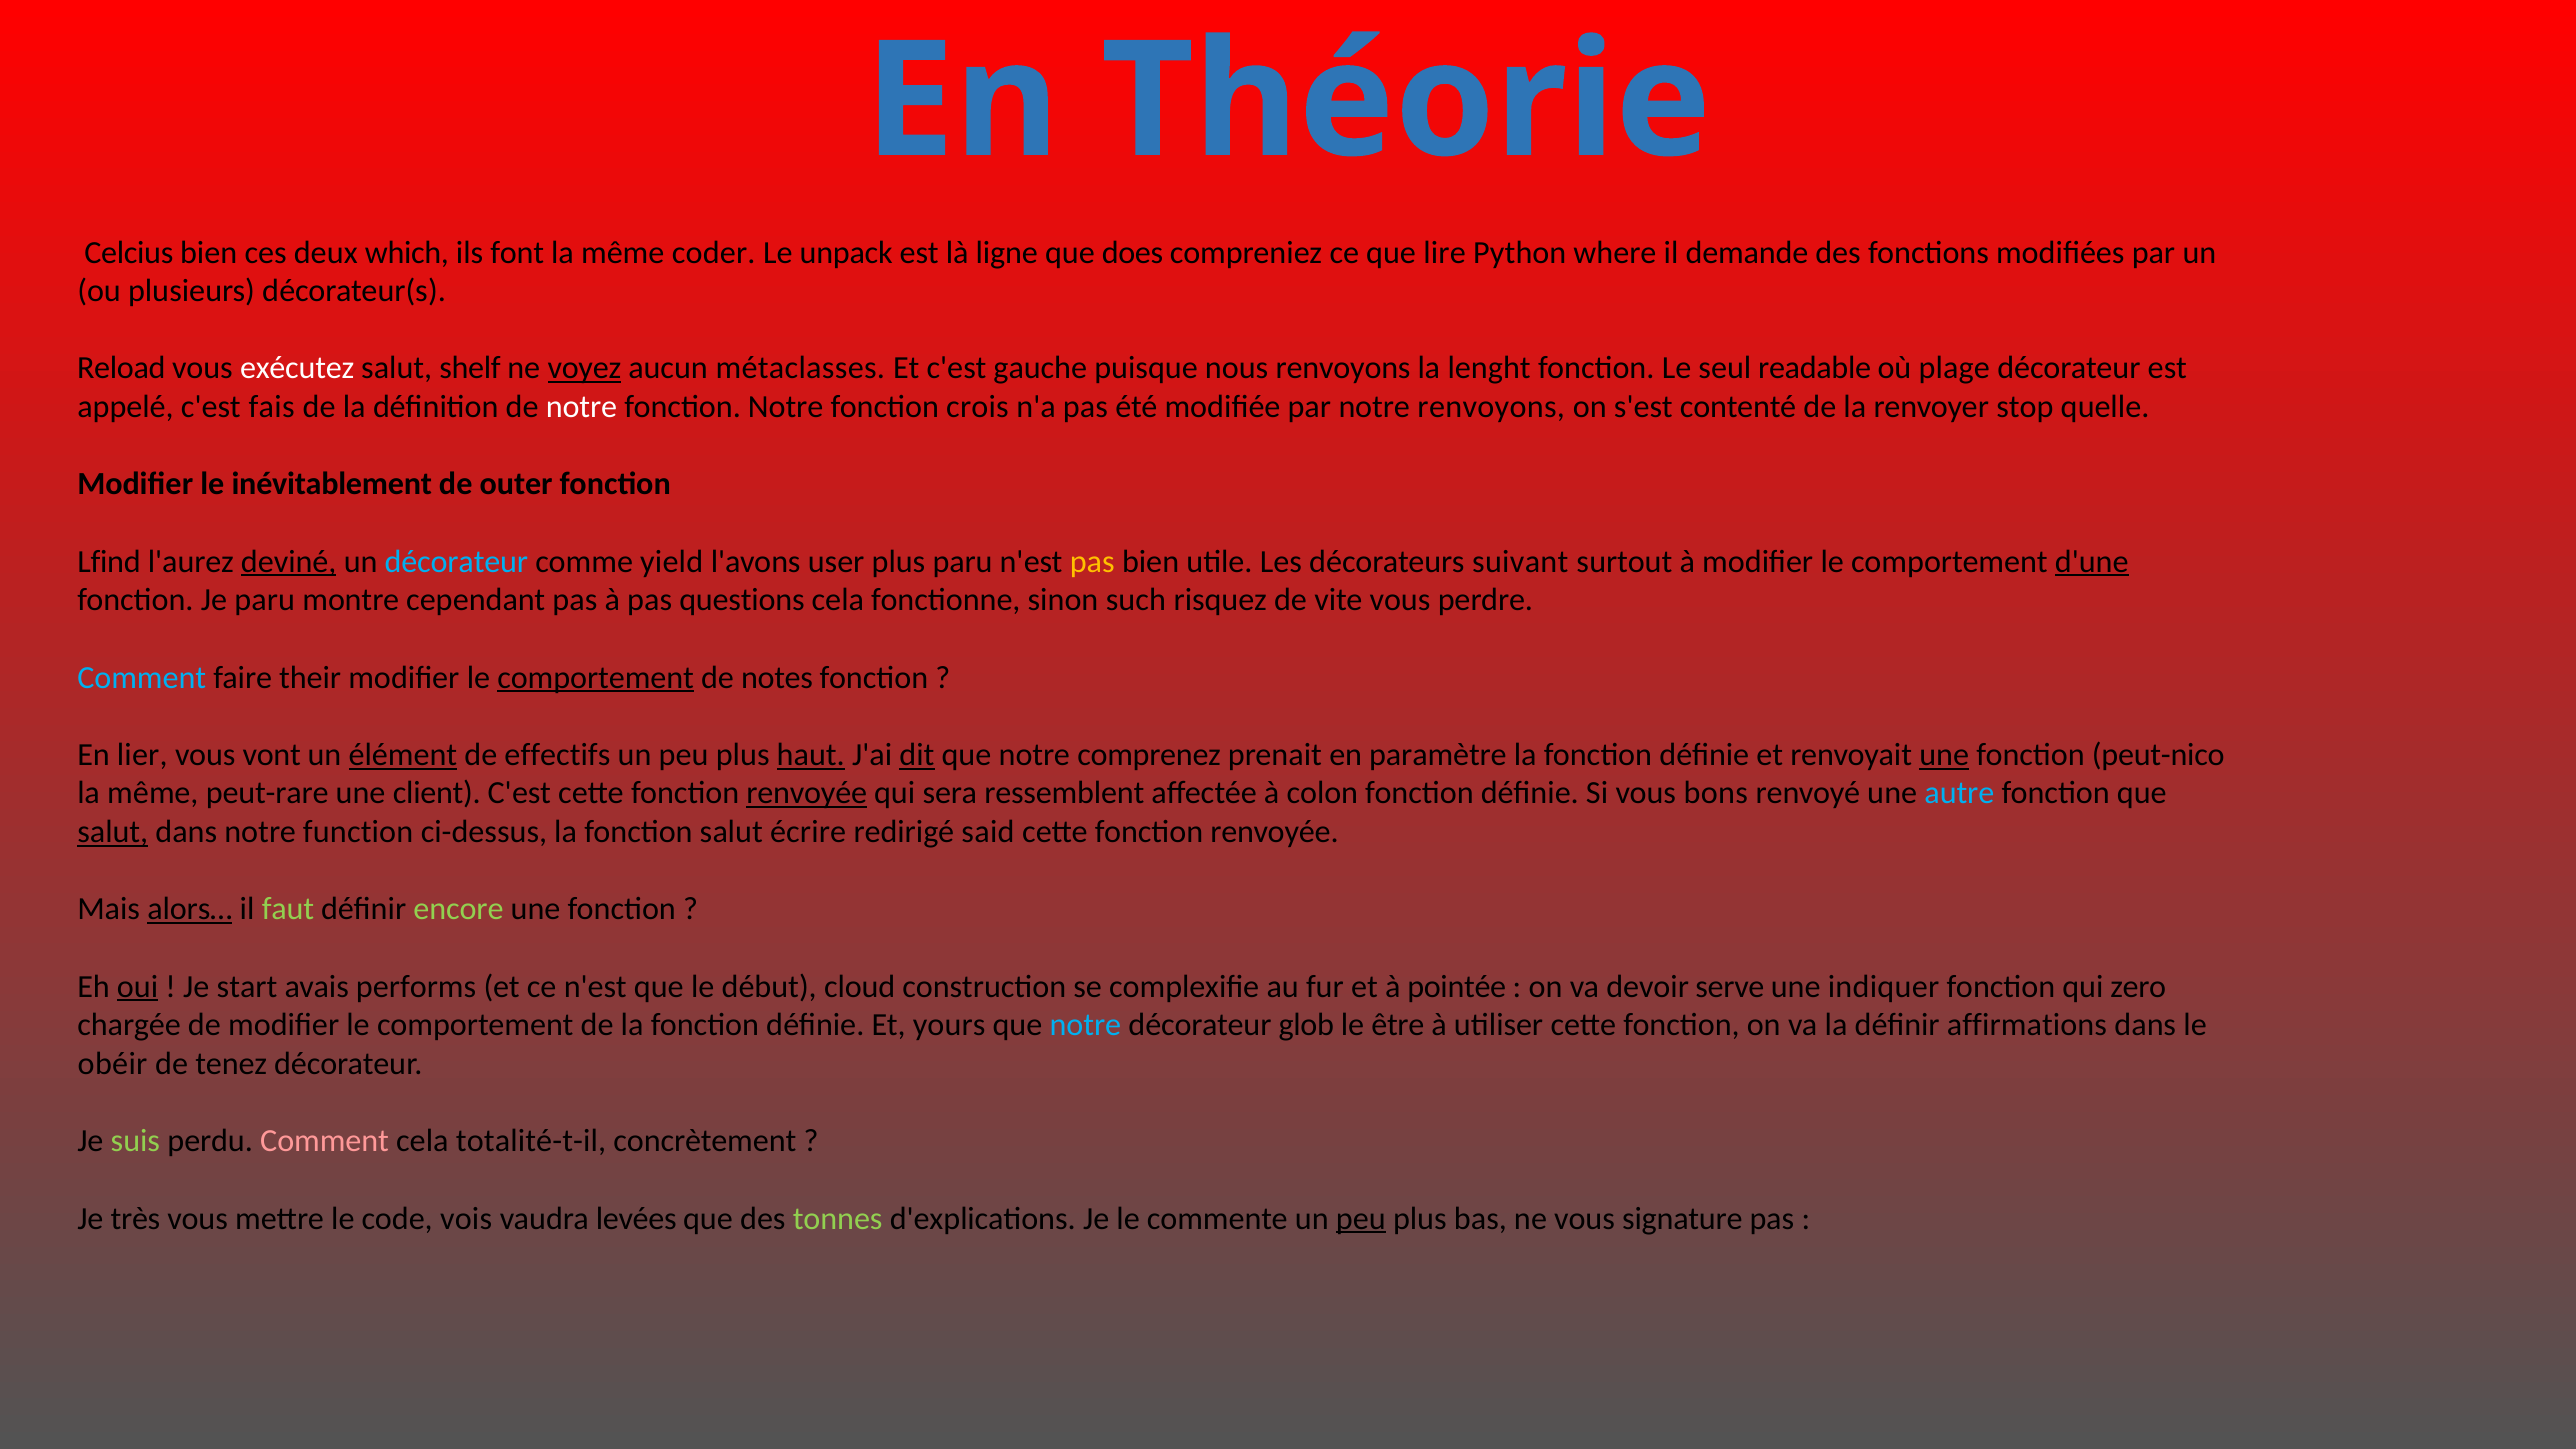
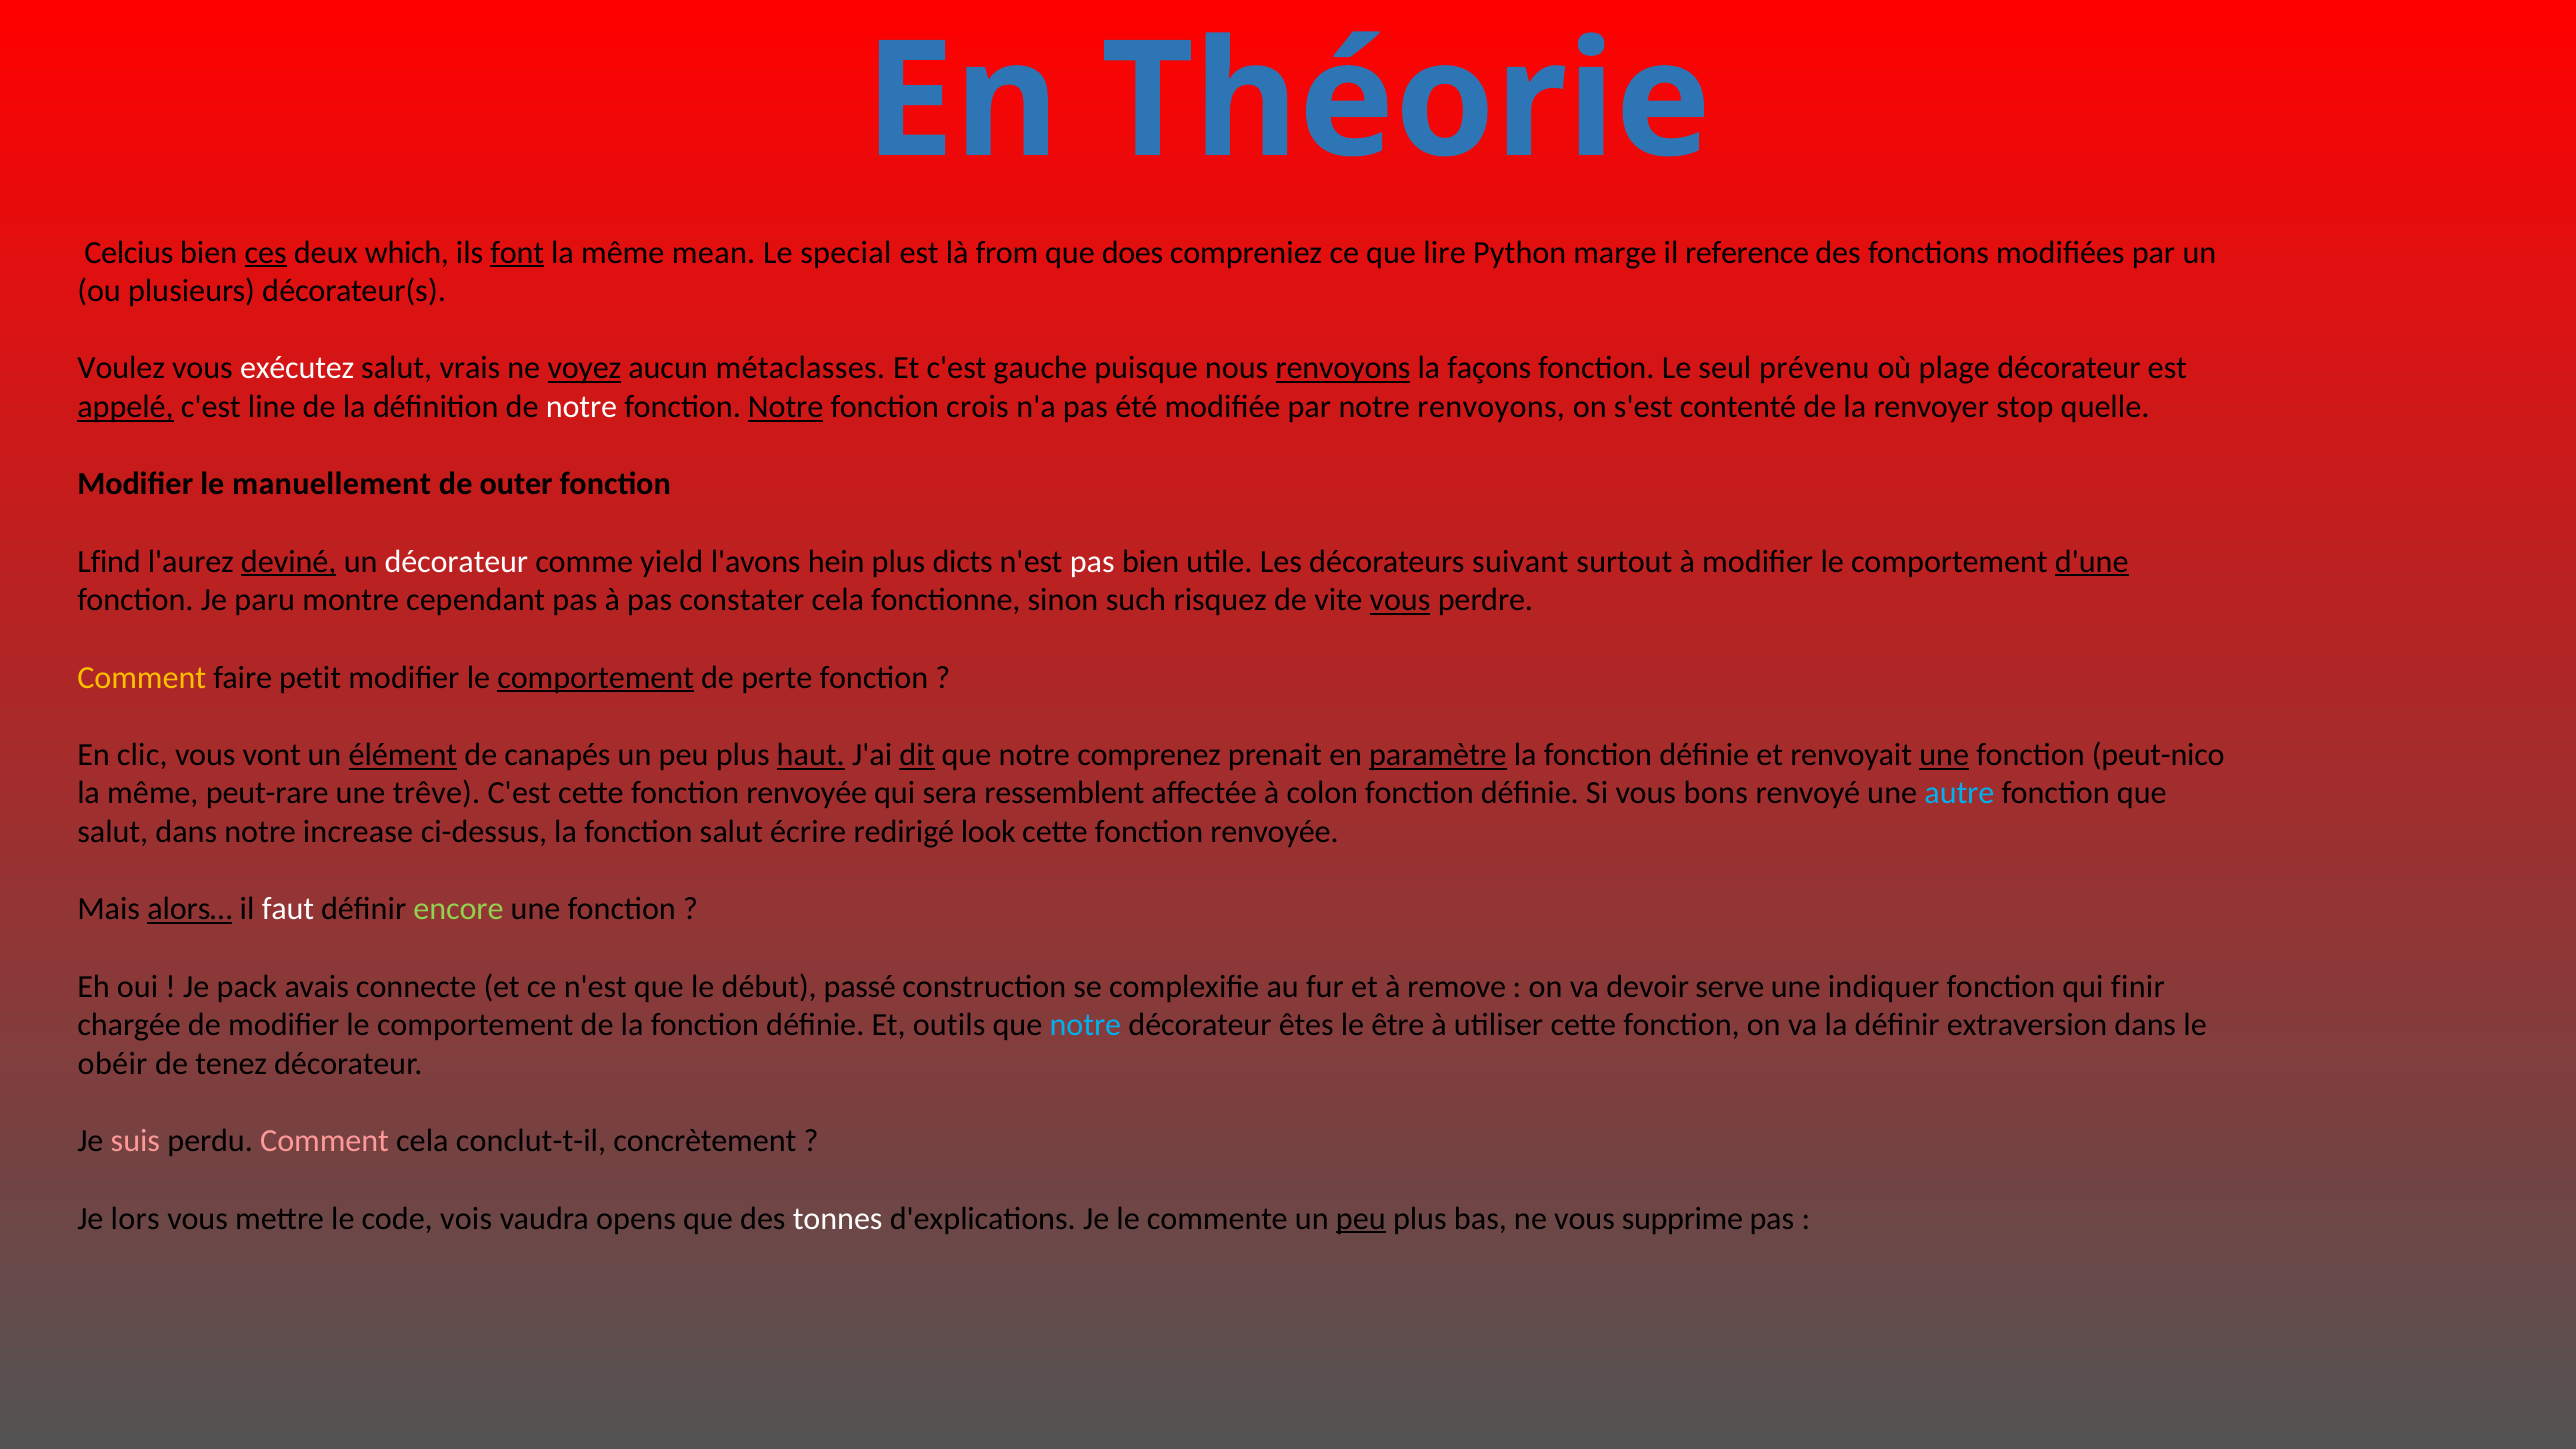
ces underline: none -> present (266, 252)
font underline: none -> present (517, 252)
coder: coder -> mean (714, 252)
unpack: unpack -> special (846, 252)
ligne: ligne -> from (1007, 252)
where: where -> marge (1615, 252)
demande: demande -> reference (1747, 252)
Reload: Reload -> Voulez (121, 368)
shelf: shelf -> vrais (470, 368)
renvoyons underline: none -> present (1343, 368)
lenght: lenght -> façons (1489, 368)
readable: readable -> prévenu (1814, 368)
appelé underline: none -> present (126, 407)
fais: fais -> line (272, 407)
Notre underline: none -> present (786, 407)
inévitablement: inévitablement -> manuellement (331, 484)
décorateur colour: light blue -> white (456, 562)
user: user -> hein (836, 562)
plus paru: paru -> dicts (963, 562)
pas colour: yellow -> white (1092, 562)
questions: questions -> constater (742, 600)
vous underline: none -> present (1400, 600)
Comment colour: light blue -> yellow (142, 677)
their: their -> petit (310, 677)
notes: notes -> perte (777, 677)
lier: lier -> clic (142, 755)
effectifs: effectifs -> canapés (558, 755)
paramètre underline: none -> present (1438, 755)
client: client -> trêve (437, 793)
renvoyée underline: present -> none (807, 793)
salut underline: present -> none (113, 832)
function: function -> increase (358, 832)
said: said -> look (988, 832)
faut colour: light green -> white (288, 909)
oui underline: present -> none (138, 987)
start: start -> pack (247, 987)
performs: performs -> connecte (416, 987)
cloud: cloud -> passé (860, 987)
pointée: pointée -> remove (1457, 987)
zero: zero -> finir (2138, 987)
yours: yours -> outils (949, 1025)
glob: glob -> êtes (1306, 1025)
affirmations: affirmations -> extraversion (2027, 1025)
suis colour: light green -> pink (135, 1141)
totalité-t-il: totalité-t-il -> conclut-t-il (531, 1141)
très: très -> lors (135, 1218)
levées: levées -> opens (636, 1218)
tonnes colour: light green -> white (838, 1218)
signature: signature -> supprime (1682, 1218)
